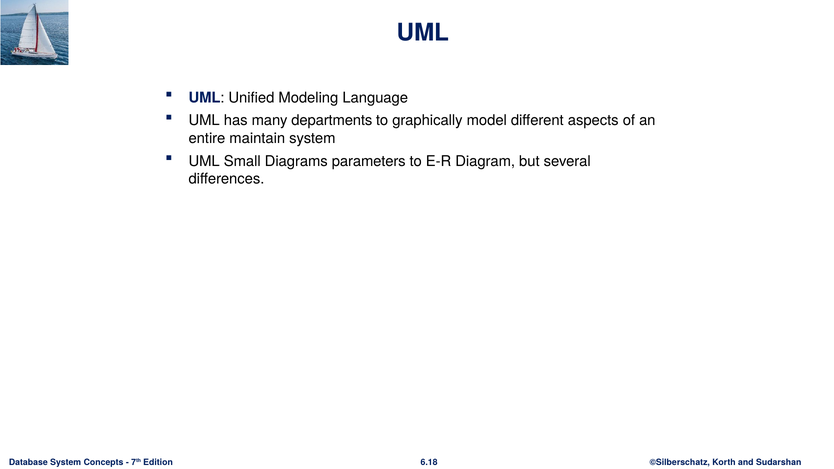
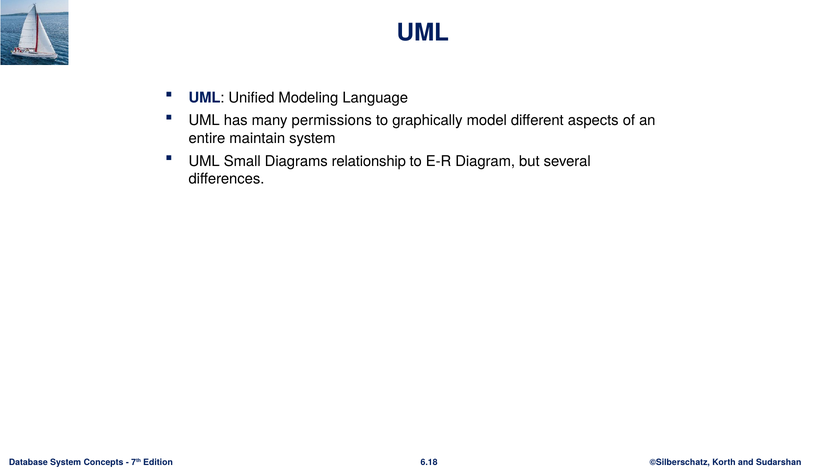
departments: departments -> permissions (332, 121)
parameters: parameters -> relationship (369, 161)
